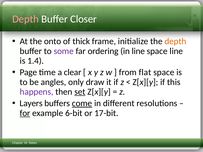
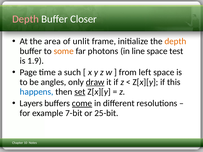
onto: onto -> area (53, 41)
thick: thick -> unlit (81, 41)
some colour: purple -> orange (64, 51)
ordering: ordering -> photons (103, 51)
space line: line -> test (176, 51)
1.4: 1.4 -> 1.9 (36, 61)
clear: clear -> such (73, 72)
flat: flat -> left (145, 72)
draw underline: none -> present (95, 82)
happens colour: purple -> blue (37, 92)
for underline: present -> none (25, 113)
6-bit: 6-bit -> 7-bit (74, 113)
17-bit: 17-bit -> 25-bit (106, 113)
